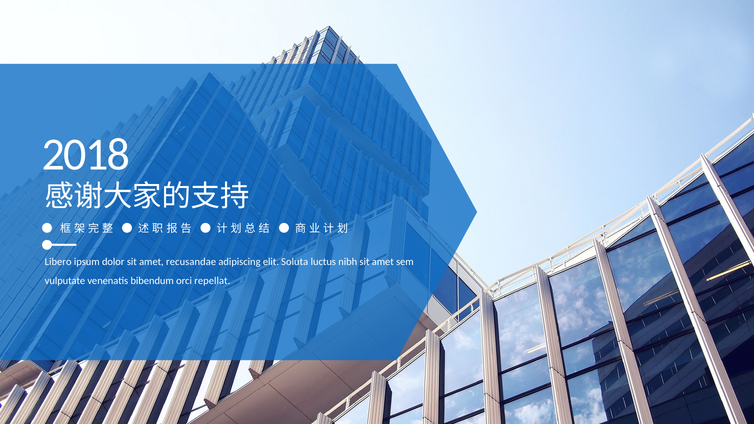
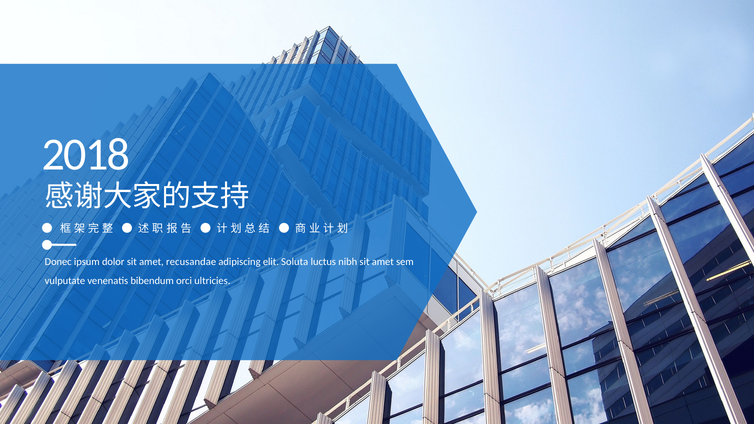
Libero: Libero -> Donec (58, 262)
repellat: repellat -> ultricies (212, 281)
